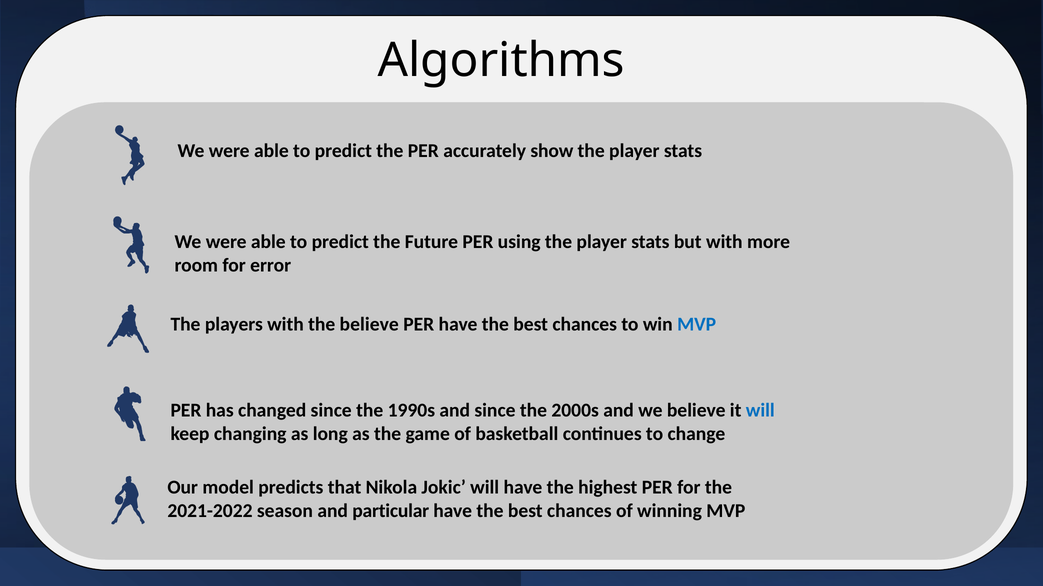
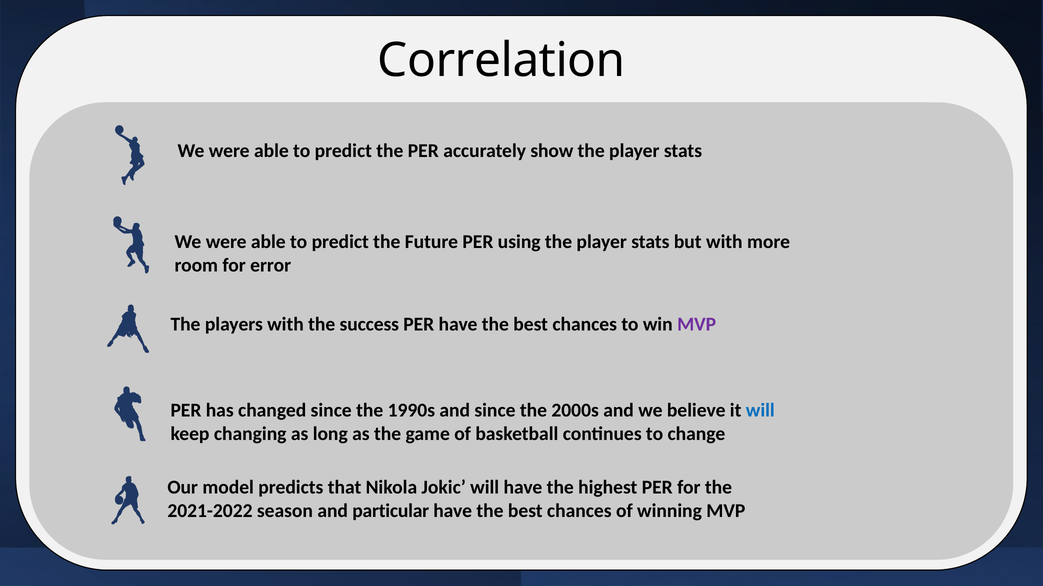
Algorithms: Algorithms -> Correlation (501, 61)
the believe: believe -> success (369, 325)
MVP colour: blue -> purple (697, 325)
